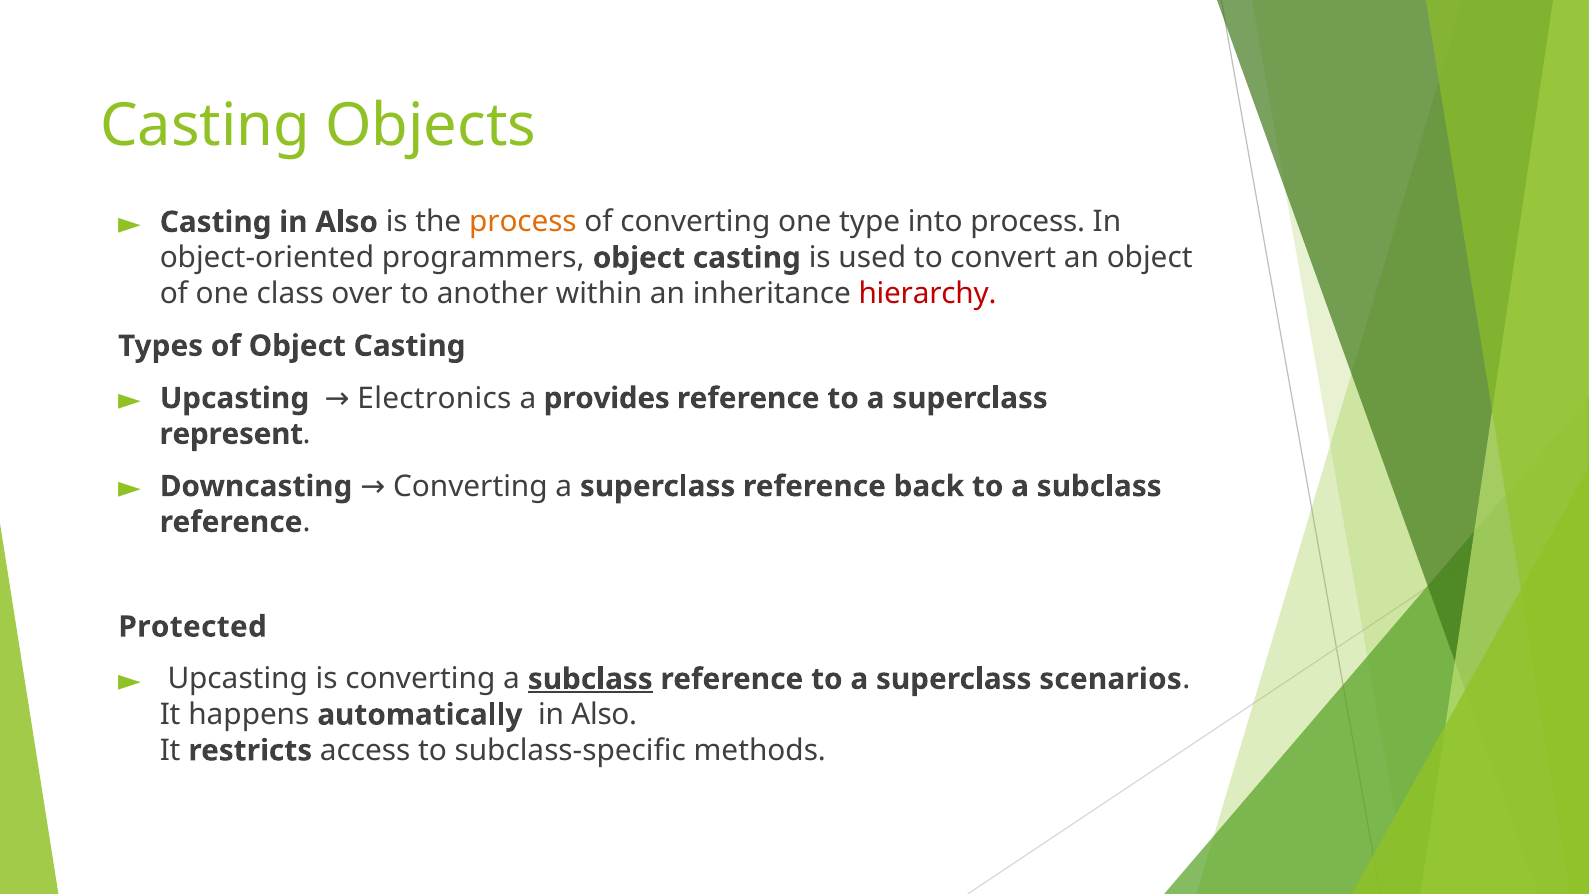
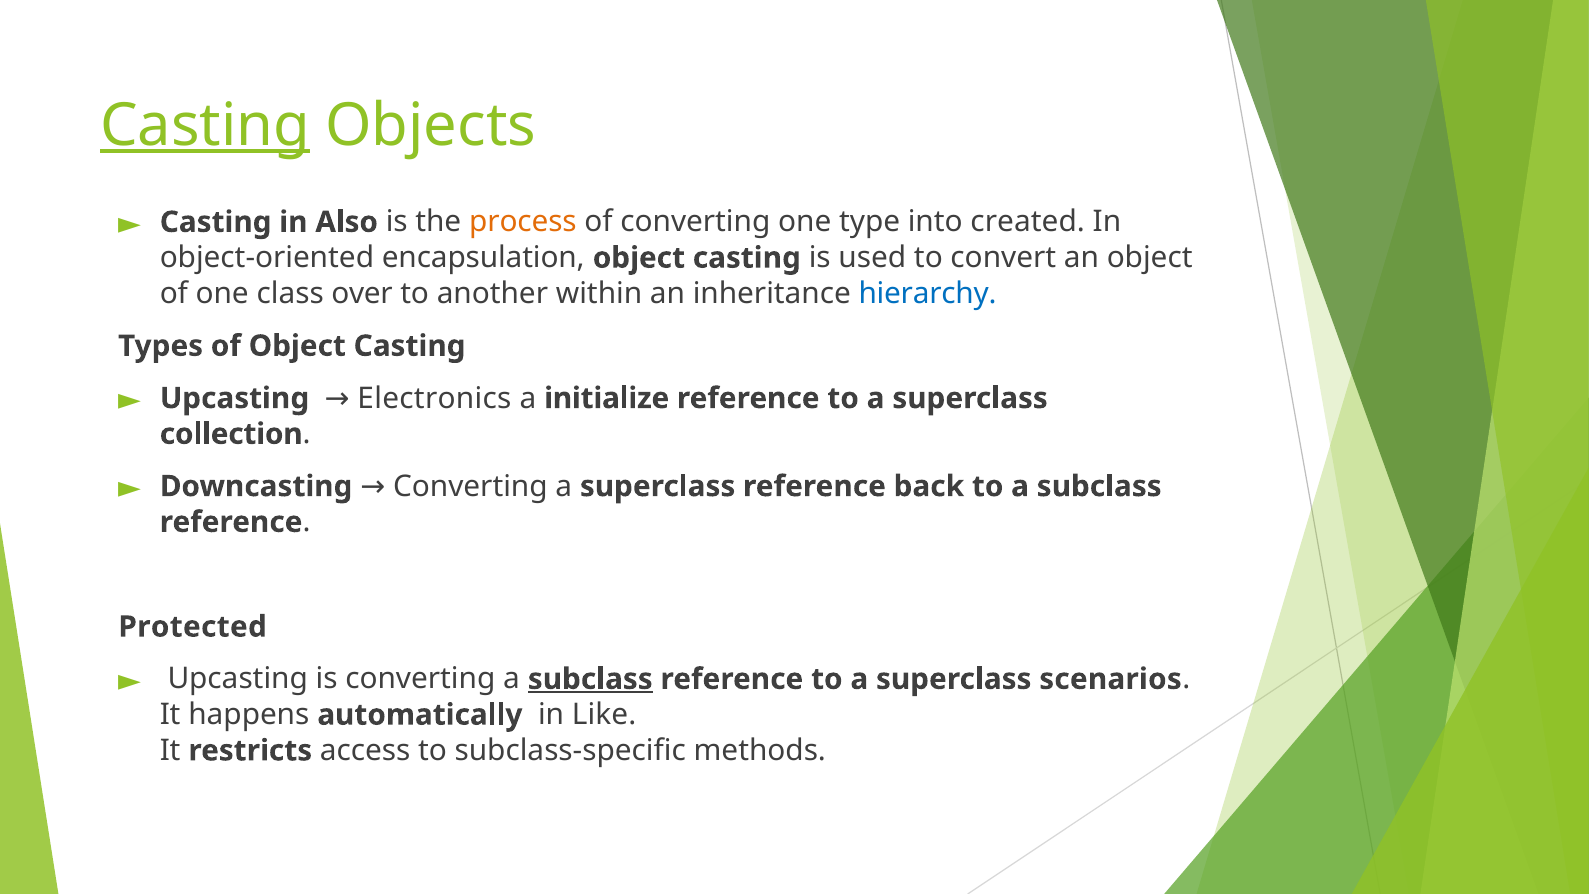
Casting underline: none -> present (205, 125)
into process: process -> created (1028, 222)
programmers: programmers -> encapsulation (483, 258)
hierarchy colour: red -> blue (928, 294)
provides: provides -> initialize (607, 398)
represent: represent -> collection (231, 434)
automatically in Also: Also -> Like (604, 715)
